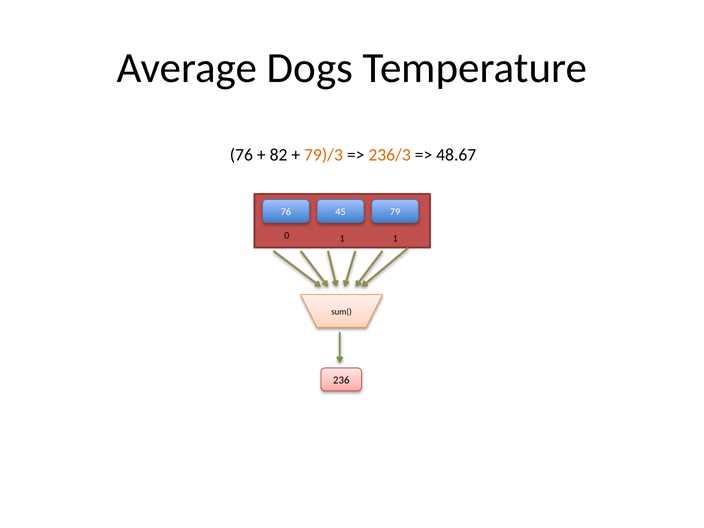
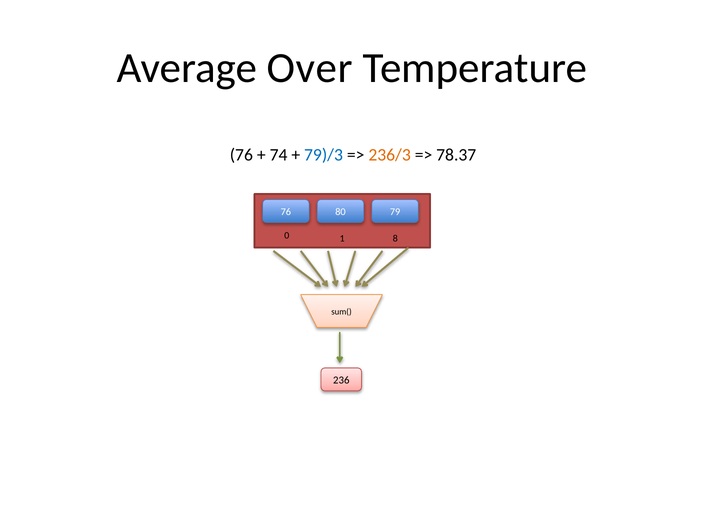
Dogs: Dogs -> Over (310, 68)
82: 82 -> 74 (279, 155)
79)/3 colour: orange -> blue (324, 155)
48.67: 48.67 -> 78.37 (456, 155)
45: 45 -> 80 (340, 212)
1 1: 1 -> 8 (395, 239)
